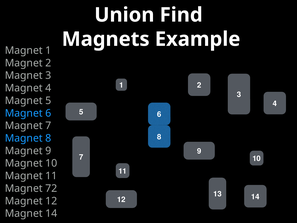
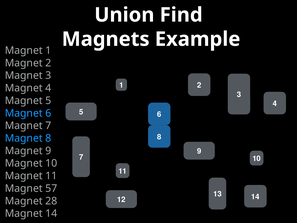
72: 72 -> 57 (51, 188)
Magnet 12: 12 -> 28 (51, 201)
